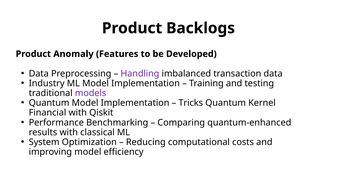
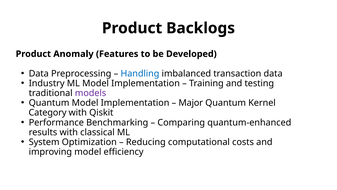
Handling colour: purple -> blue (140, 73)
Tricks: Tricks -> Major (191, 103)
Financial: Financial -> Category (48, 112)
